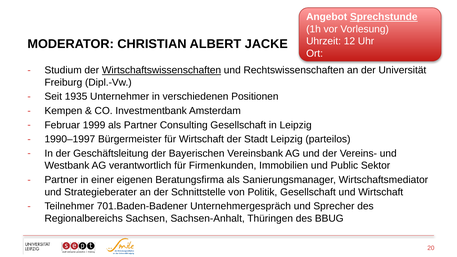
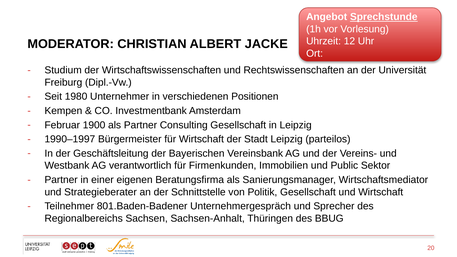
Wirtschaftswissenschaften underline: present -> none (162, 70)
1935: 1935 -> 1980 (76, 97)
1999: 1999 -> 1900 (94, 125)
701.Baden-Badener: 701.Baden-Badener -> 801.Baden-Badener (142, 206)
